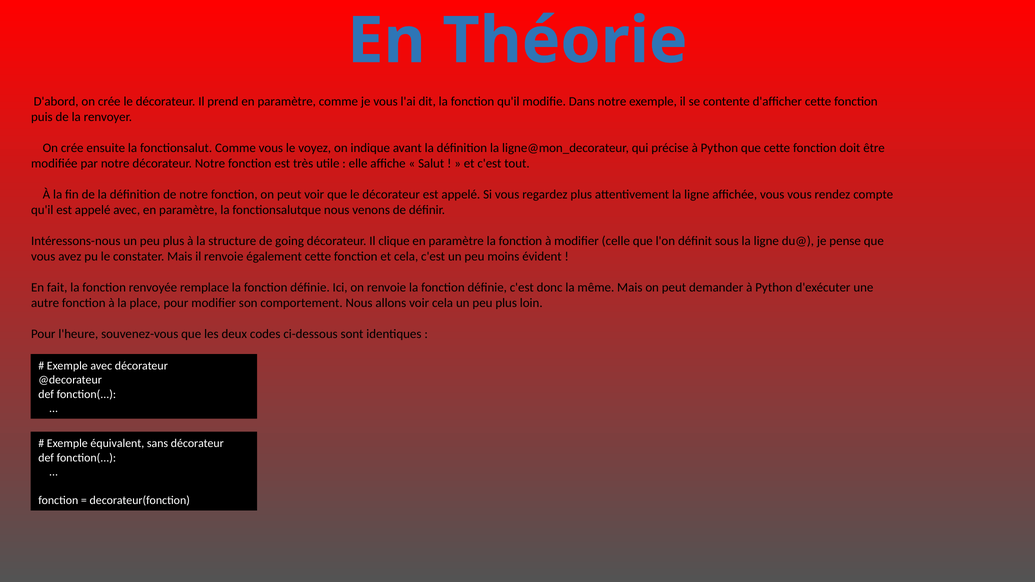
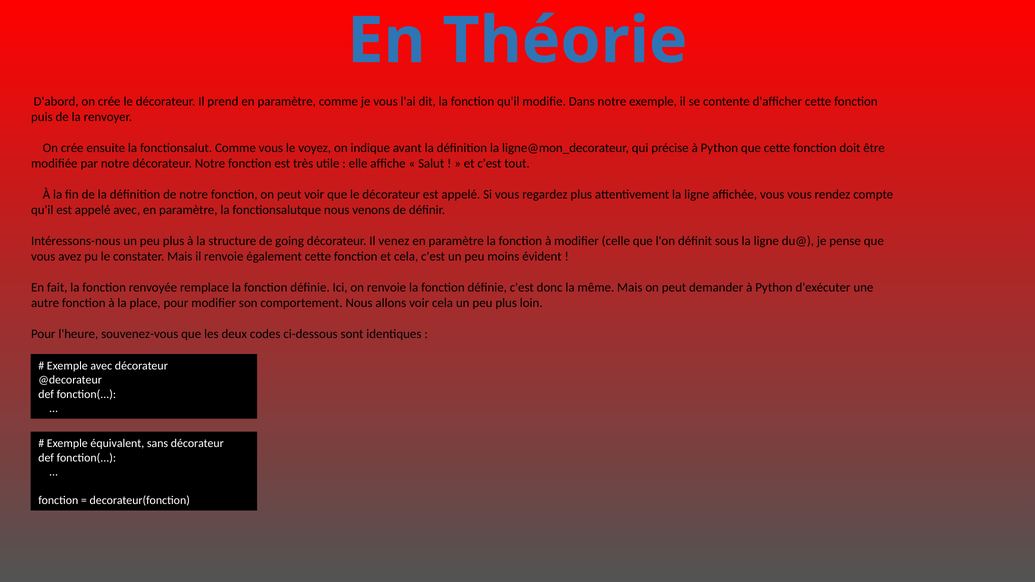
clique: clique -> venez (394, 241)
